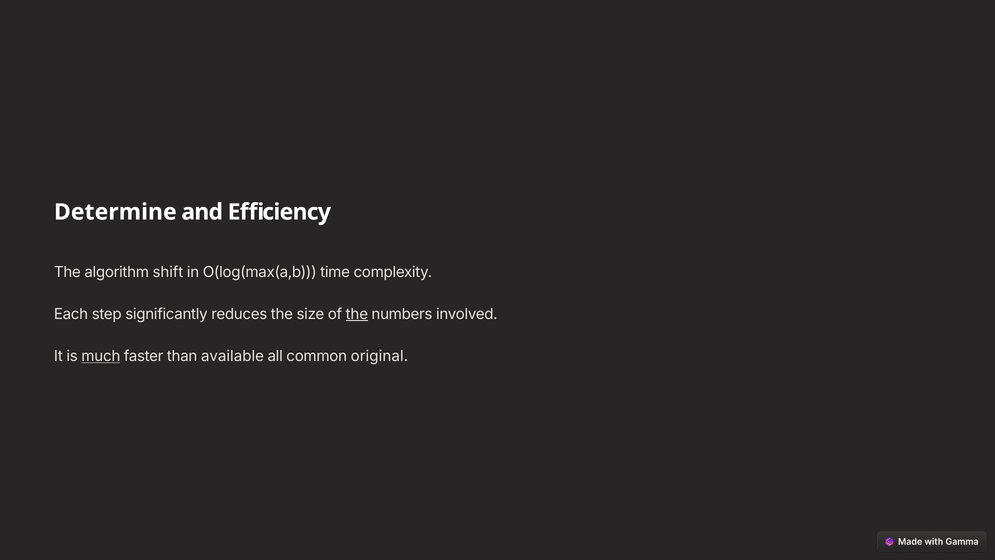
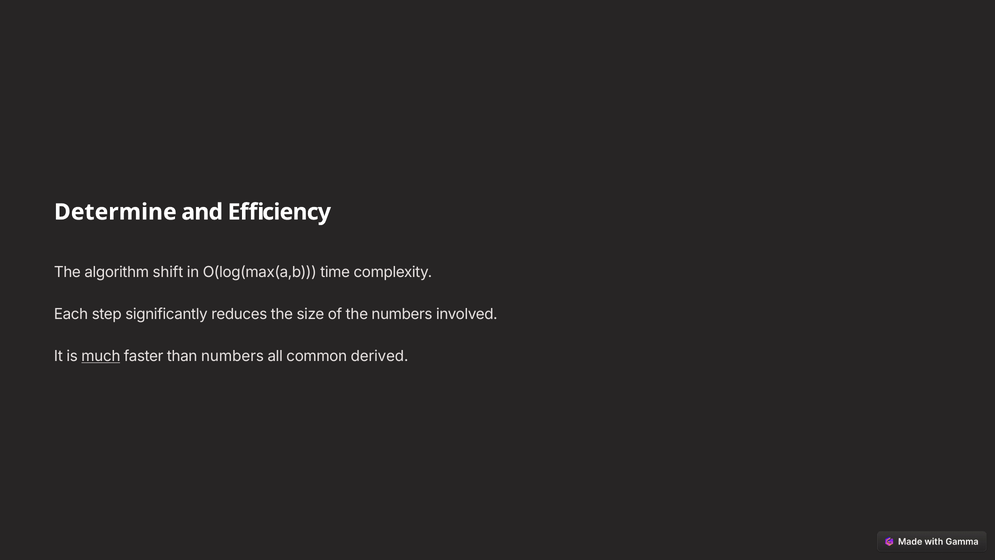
the underline: present -> none (357, 314)
than available: available -> numbers (232, 356)
original: original -> derived (380, 356)
